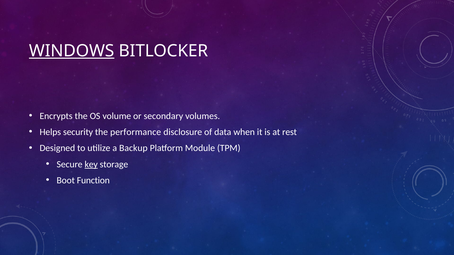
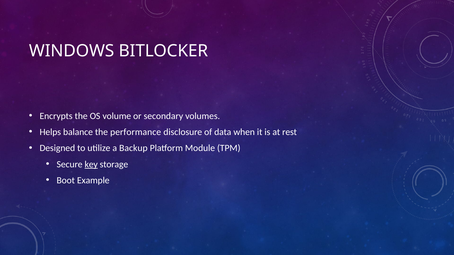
WINDOWS underline: present -> none (72, 51)
security: security -> balance (78, 132)
Function: Function -> Example (93, 181)
